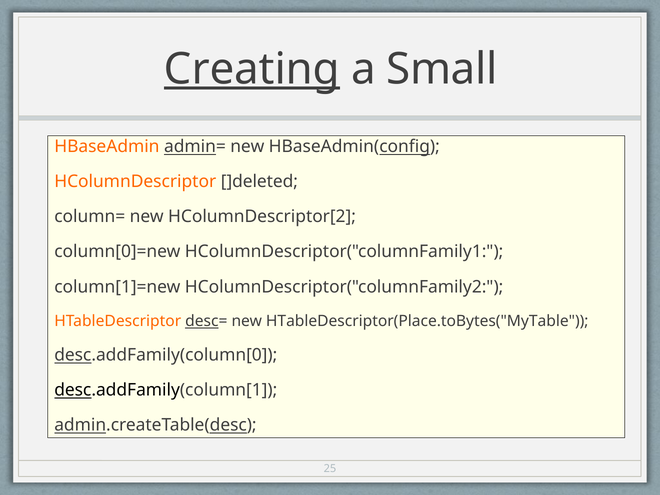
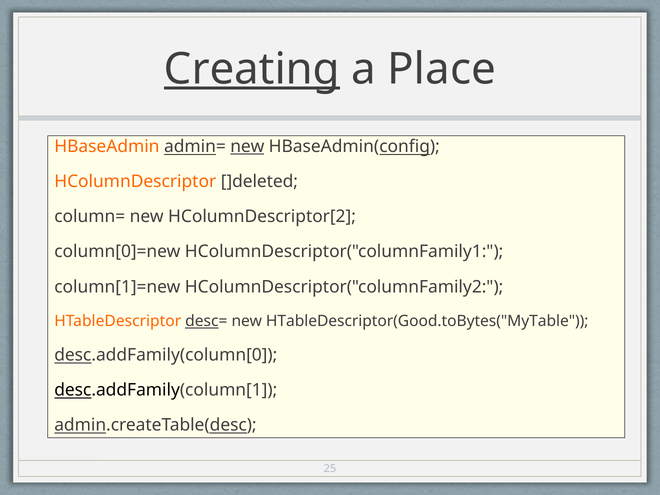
Small: Small -> Place (442, 69)
new underline: none -> present (247, 147)
HTableDescriptor(Place.toBytes("MyTable: HTableDescriptor(Place.toBytes("MyTable -> HTableDescriptor(Good.toBytes("MyTable (427, 321)
